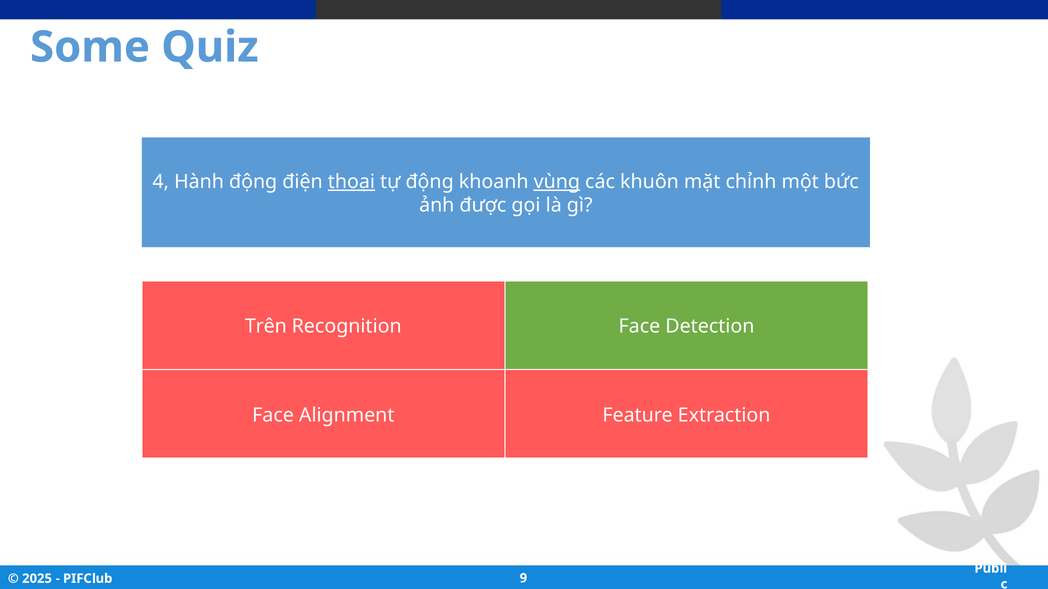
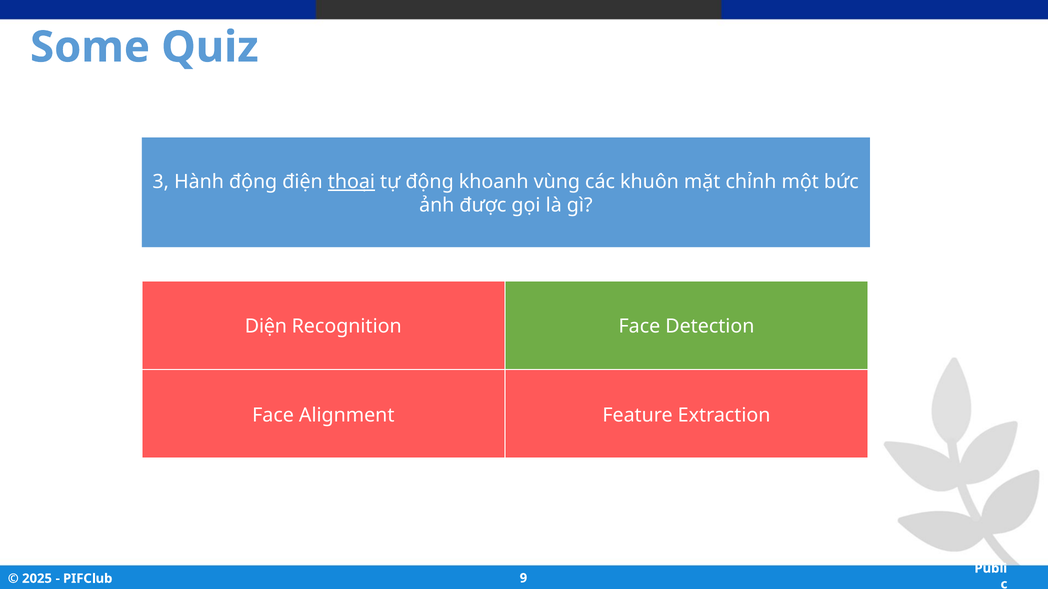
4: 4 -> 3 (161, 182)
vùng underline: present -> none (557, 182)
Trên: Trên -> Diện (266, 327)
